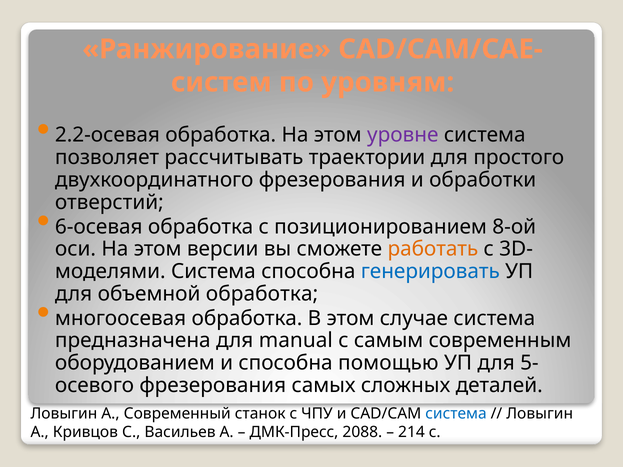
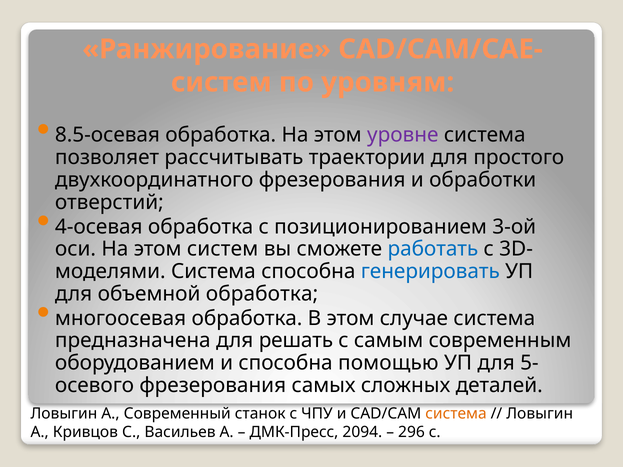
2.2-осевая: 2.2-осевая -> 8.5-осевая (107, 135)
6-осевая: 6-осевая -> 4-осевая (99, 227)
8-ой: 8-ой -> 3-ой (514, 227)
этом версии: версии -> систем (223, 249)
работать colour: orange -> blue (433, 249)
manual: manual -> решать (296, 341)
система colour: blue -> orange (456, 414)
2088: 2088 -> 2094 (362, 432)
214: 214 -> 296 (411, 432)
